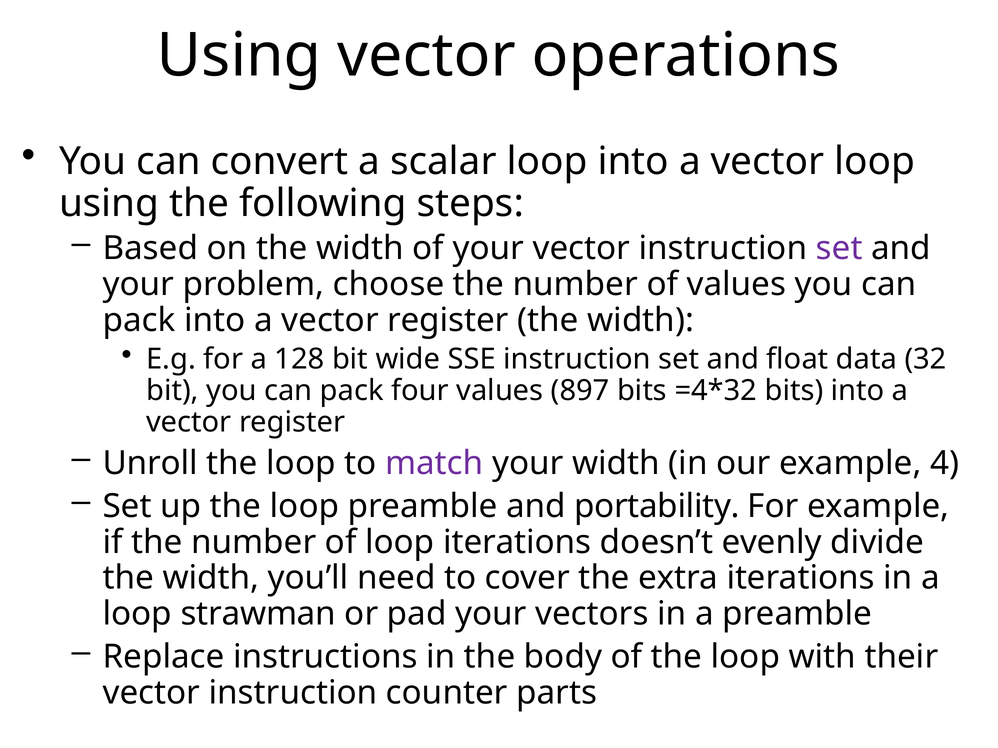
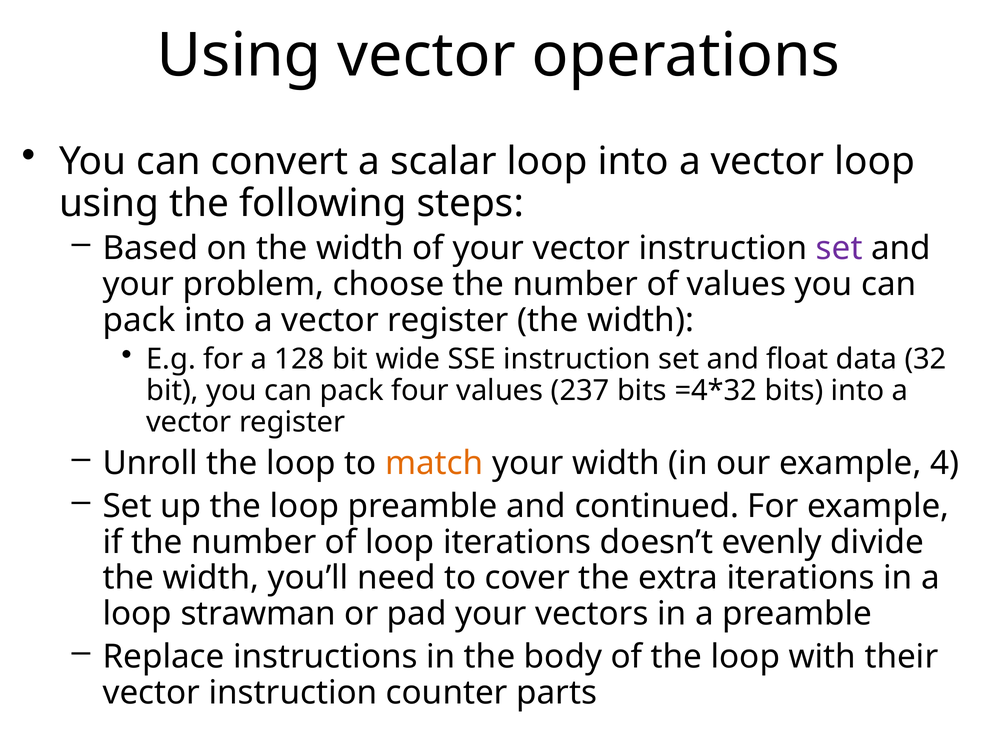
897: 897 -> 237 (580, 391)
match colour: purple -> orange (434, 464)
portability: portability -> continued (657, 507)
